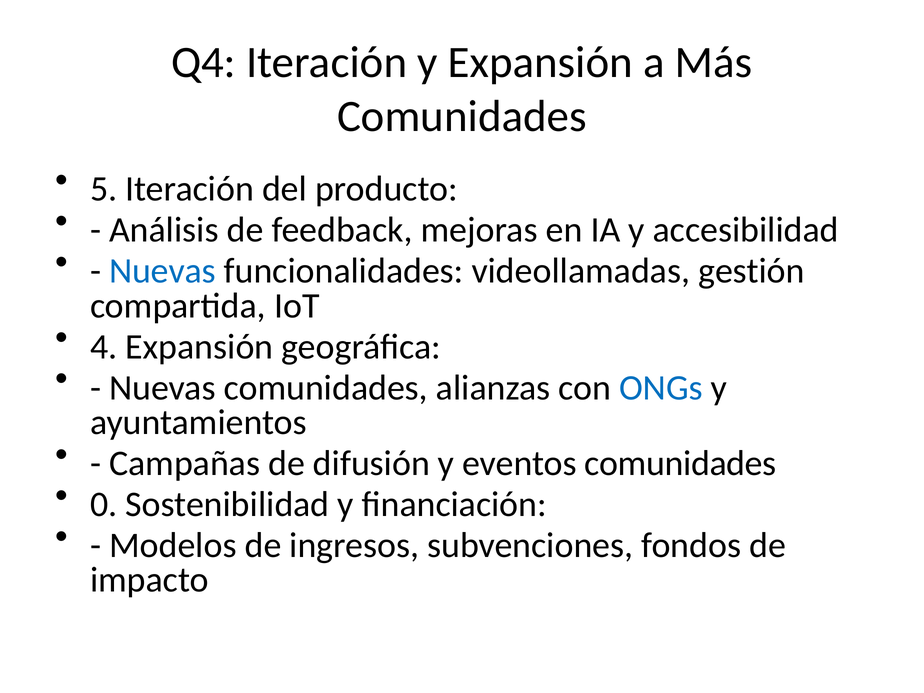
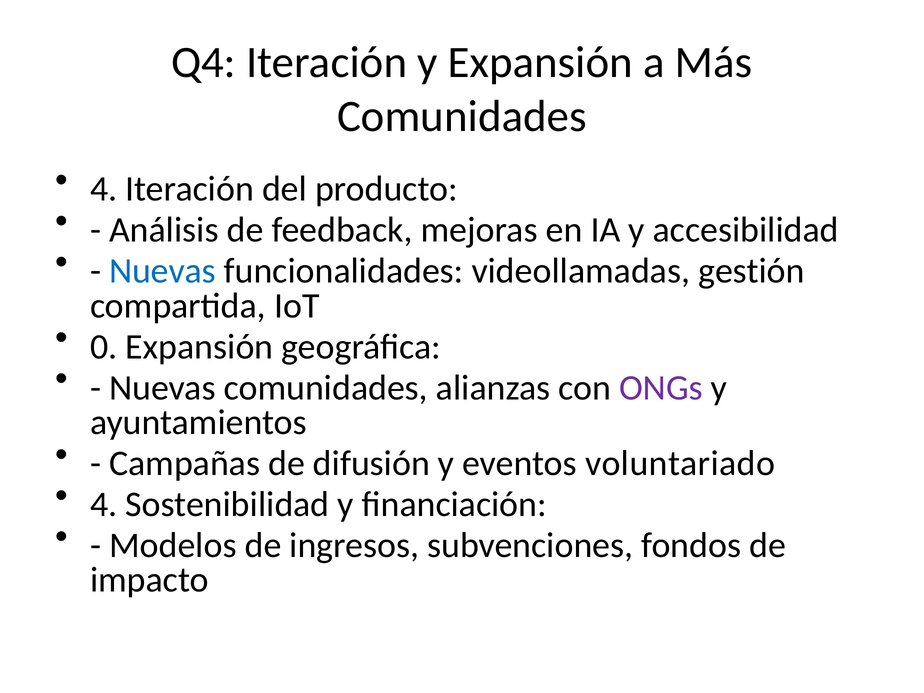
5: 5 -> 4 (104, 189)
4: 4 -> 0 (104, 347)
ONGs colour: blue -> purple (661, 388)
eventos comunidades: comunidades -> voluntariado (680, 463)
0: 0 -> 4 (104, 504)
